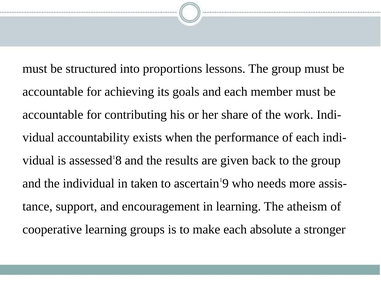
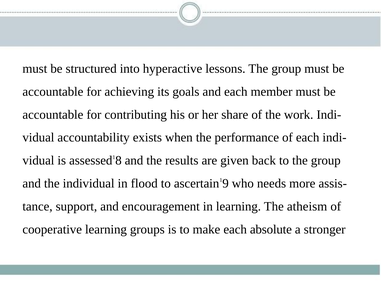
proportions: proportions -> hyperactive (173, 69)
taken: taken -> flood (144, 183)
